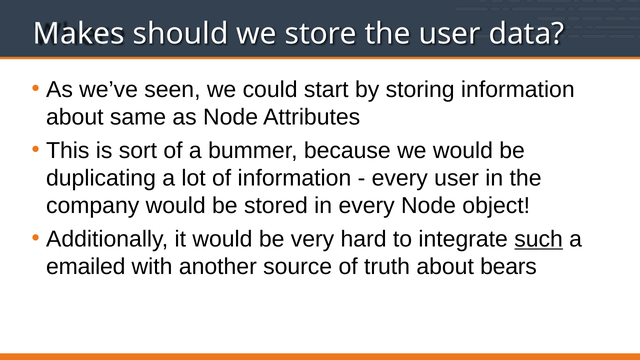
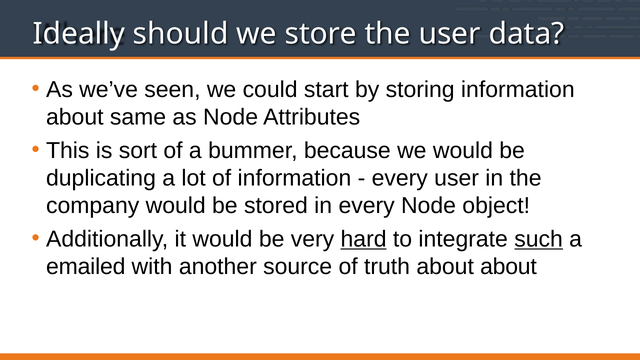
Makes: Makes -> Ideally (79, 34)
hard underline: none -> present (364, 239)
about bears: bears -> about (508, 267)
